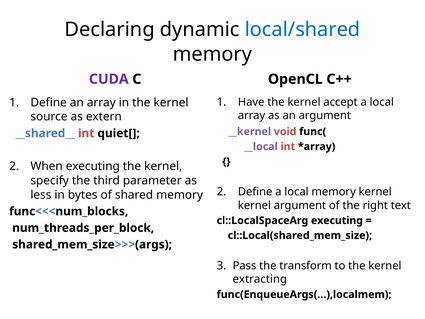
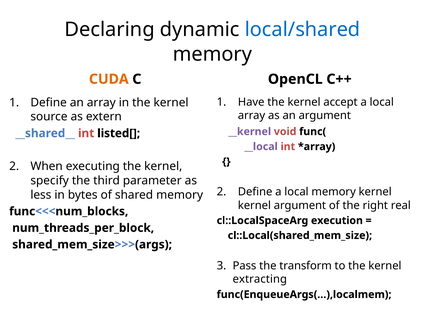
CUDA colour: purple -> orange (109, 79)
quiet[: quiet[ -> listed[ (119, 133)
text: text -> real (401, 205)
cl::LocalSpaceArg executing: executing -> execution (337, 220)
